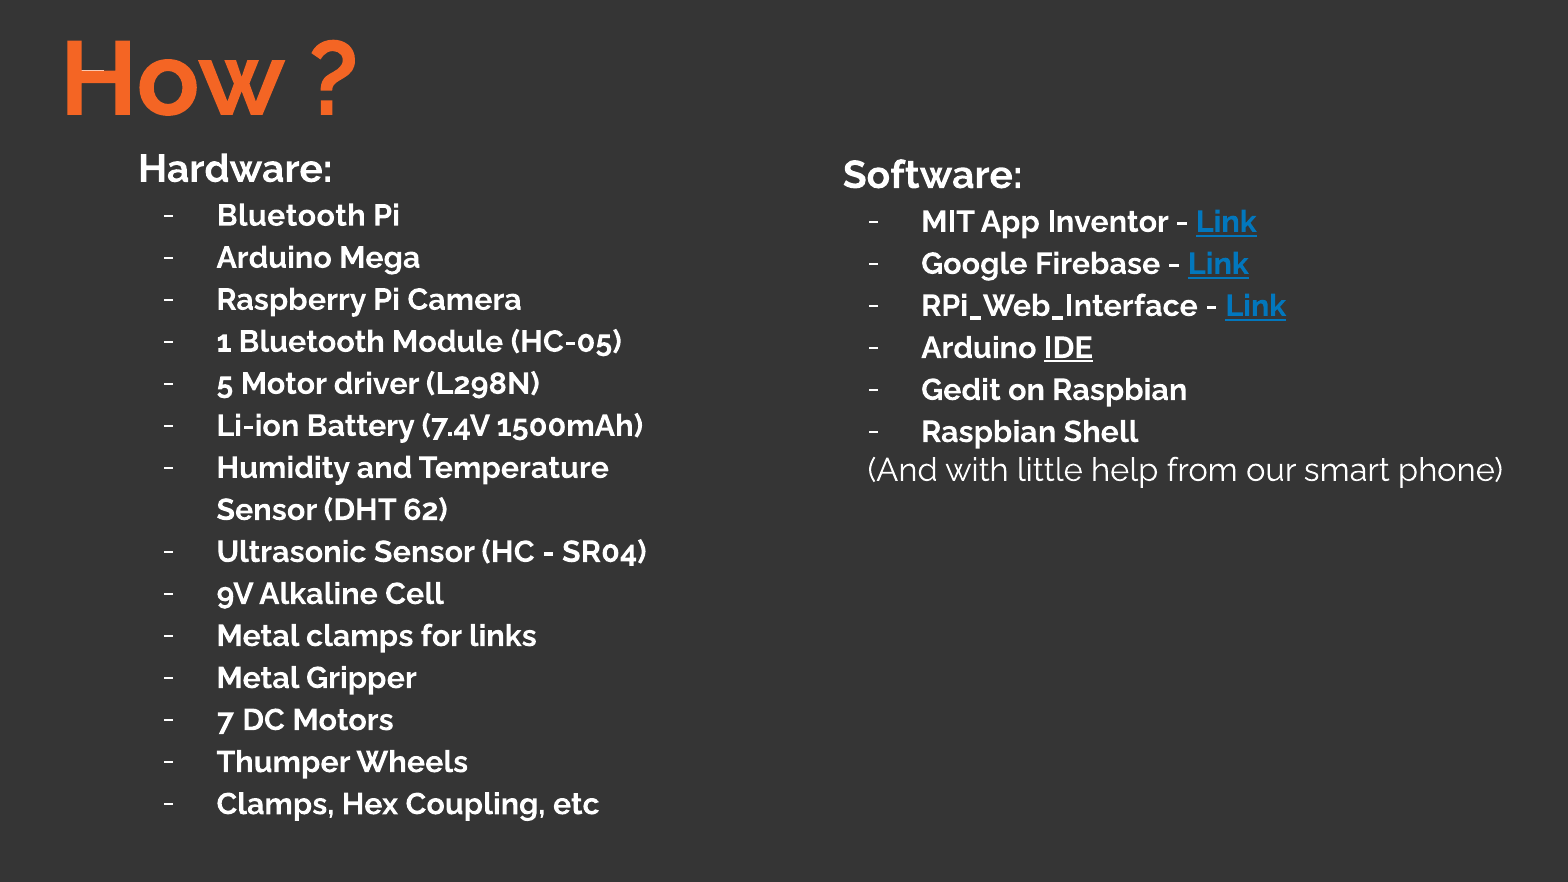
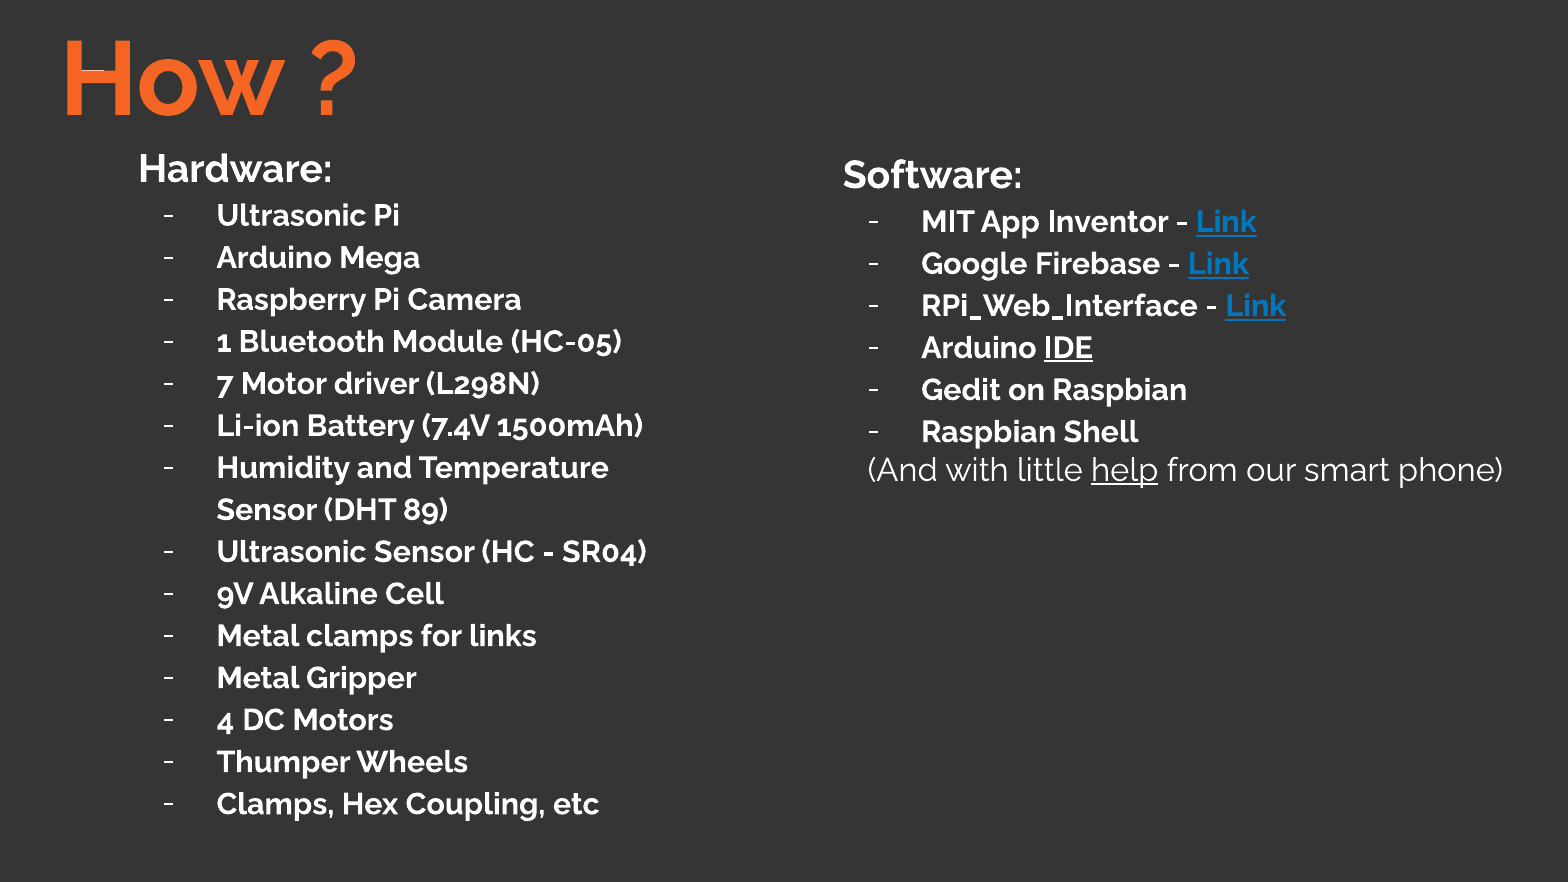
Bluetooth: Bluetooth -> Ultrasonic (291, 216)
5: 5 -> 7 (225, 384)
help underline: none -> present (1125, 470)
62: 62 -> 89 (425, 510)
7: 7 -> 4 (226, 720)
